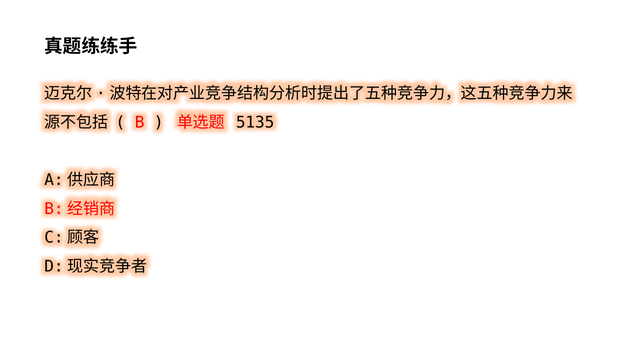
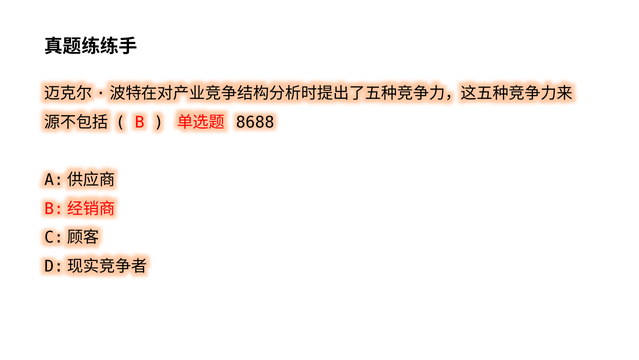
5135: 5135 -> 8688 (255, 122)
